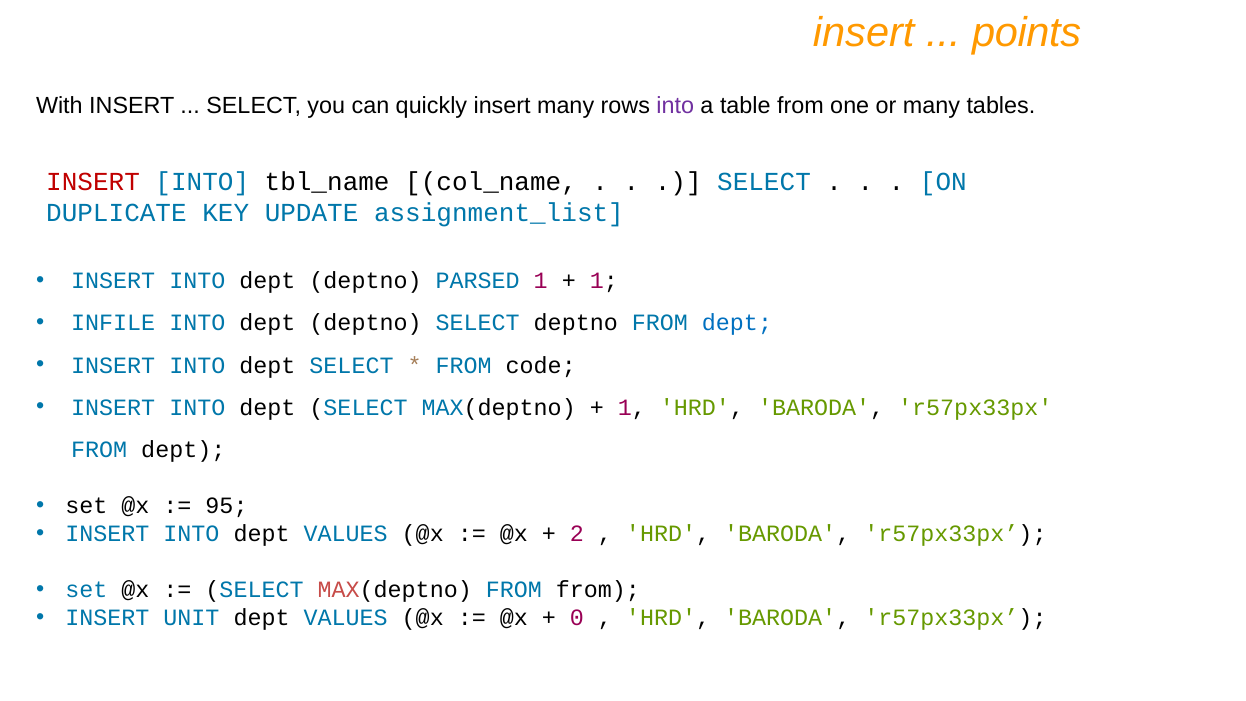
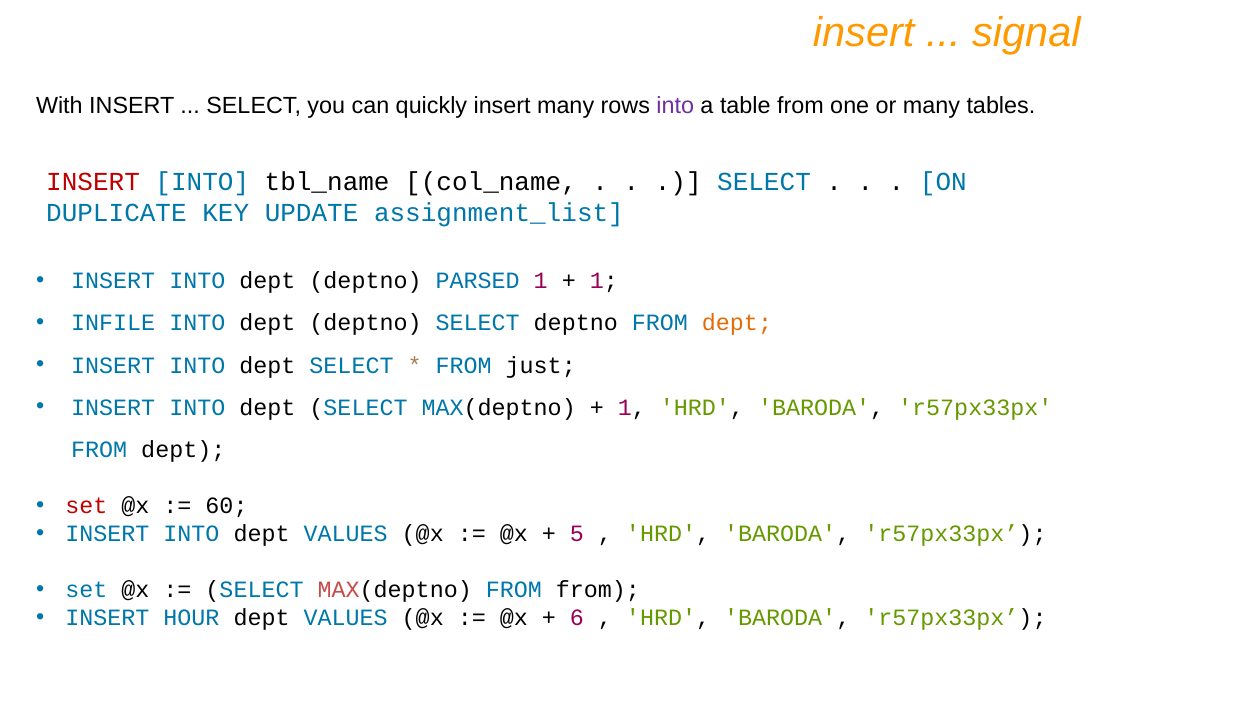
points: points -> signal (1026, 32)
dept colour: blue -> orange (737, 323)
code: code -> just (541, 365)
set colour: black -> red (86, 505)
95: 95 -> 60 (227, 505)
2: 2 -> 5 (577, 533)
UNIT: UNIT -> HOUR (191, 618)
0: 0 -> 6 (577, 618)
